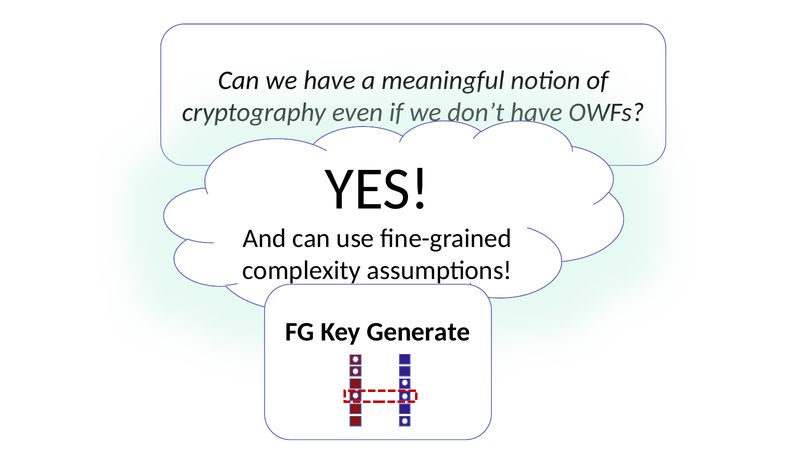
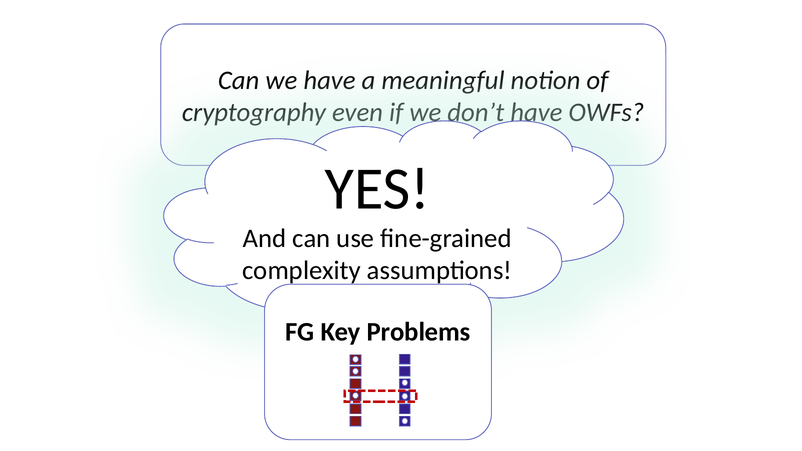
Generate: Generate -> Problems (419, 332)
